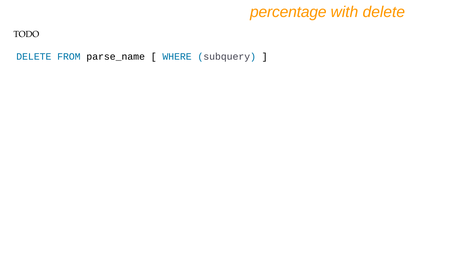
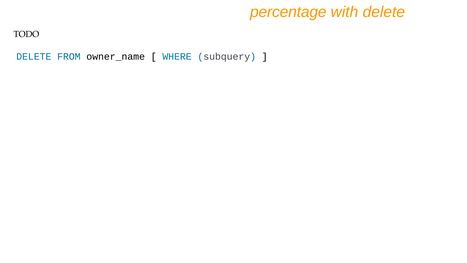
parse_name: parse_name -> owner_name (116, 57)
